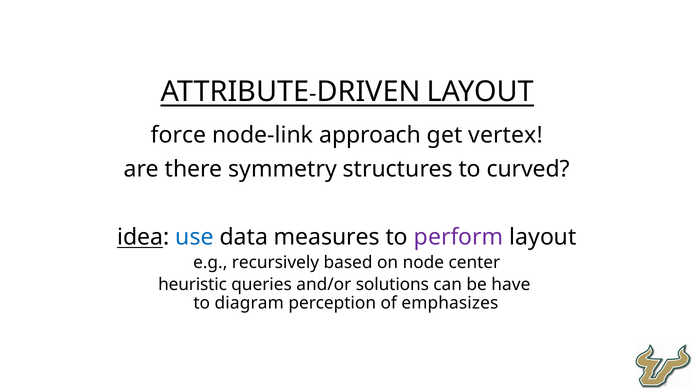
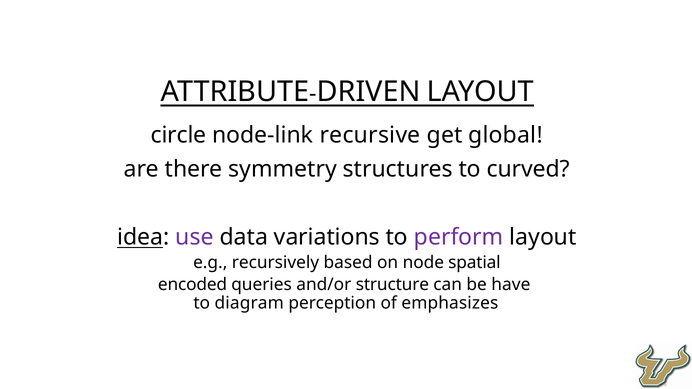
force: force -> circle (179, 135)
approach: approach -> recursive (370, 135)
vertex: vertex -> global (506, 135)
use colour: blue -> purple (194, 237)
measures: measures -> variations (327, 237)
center: center -> spatial (474, 262)
heuristic: heuristic -> encoded (193, 285)
solutions: solutions -> structure (392, 285)
